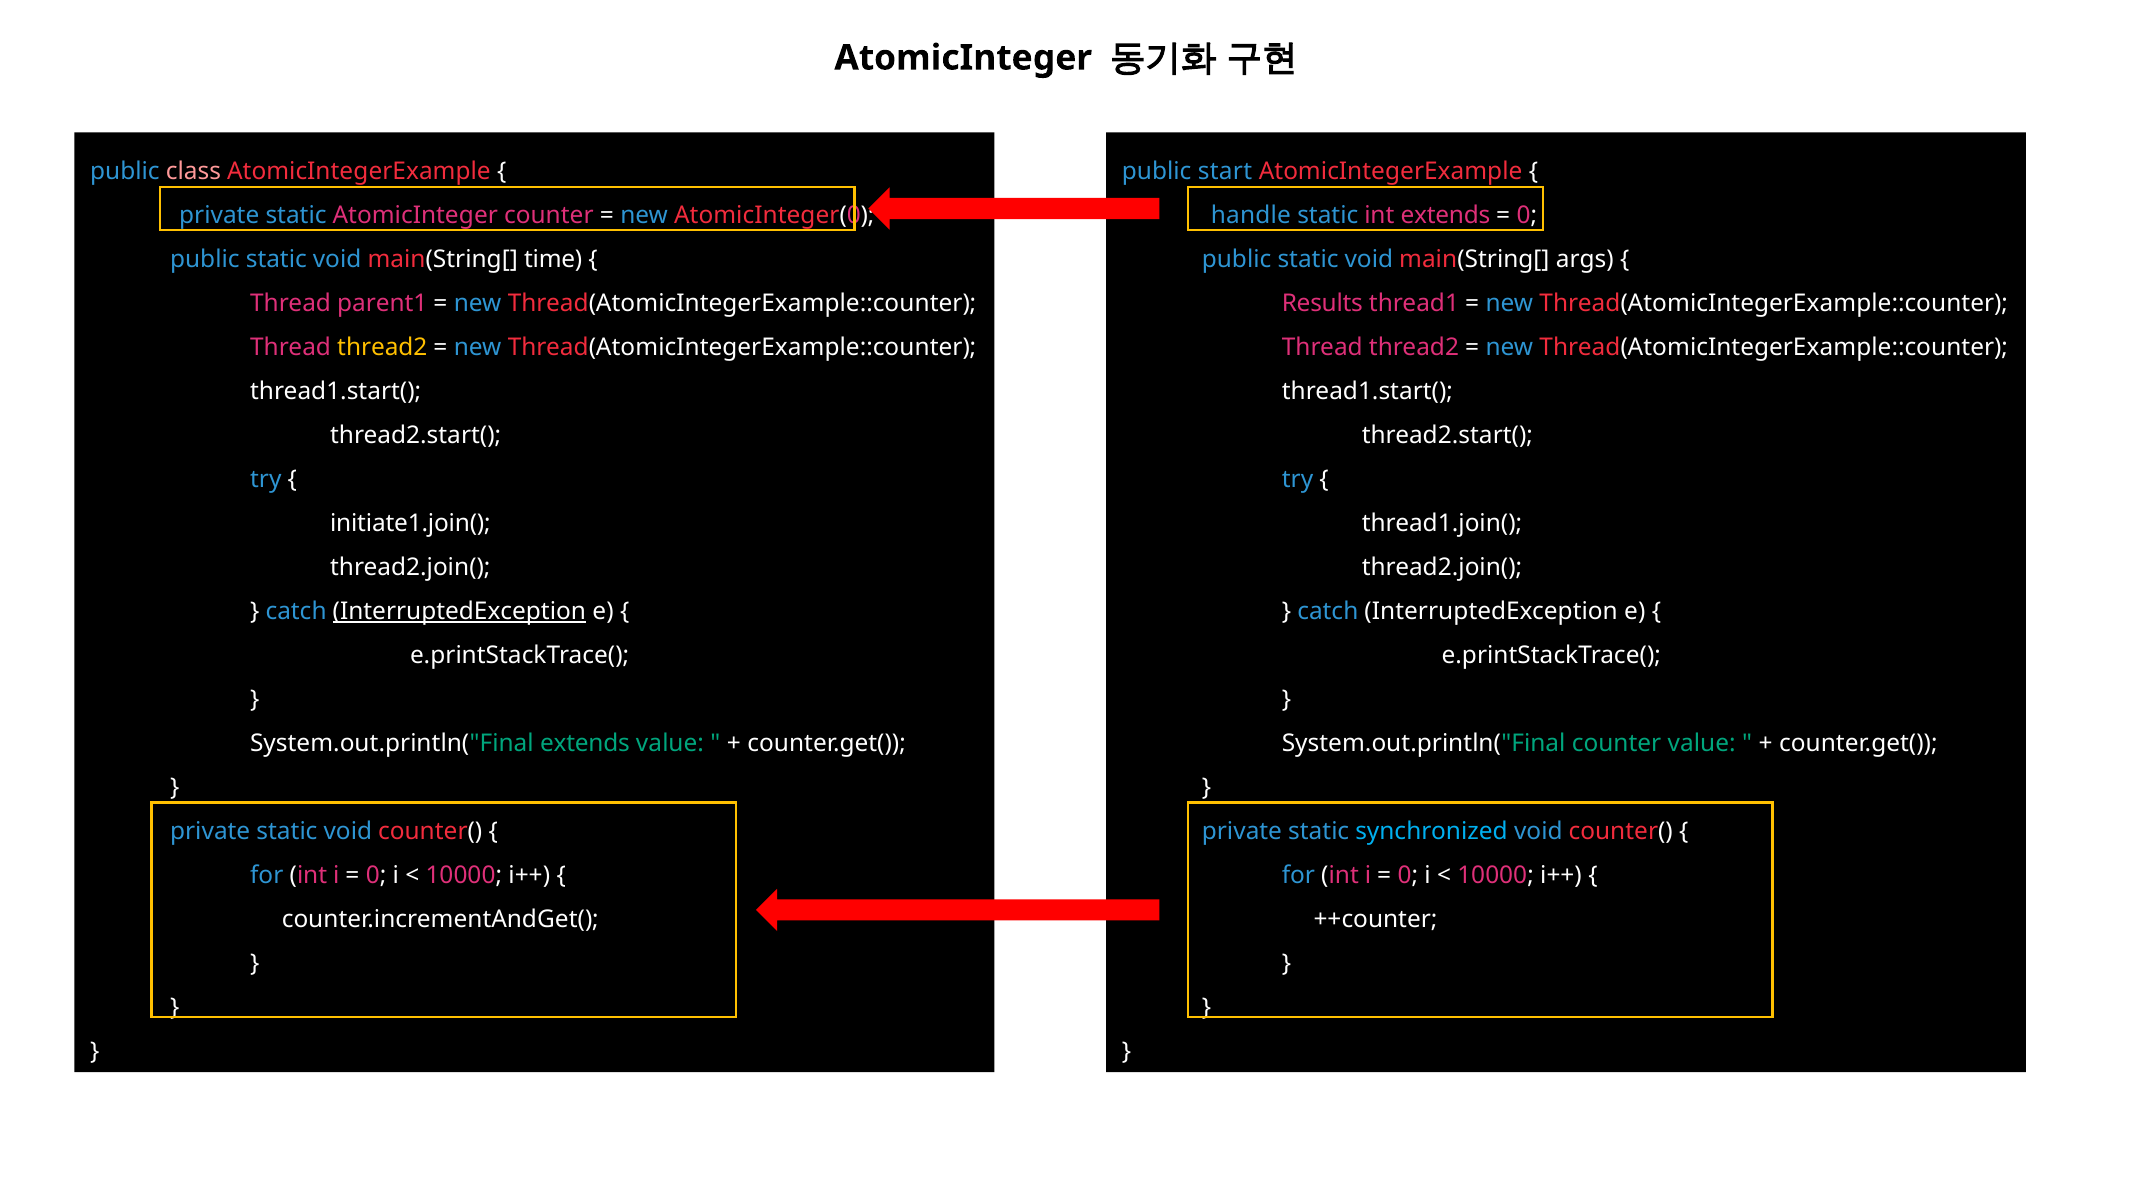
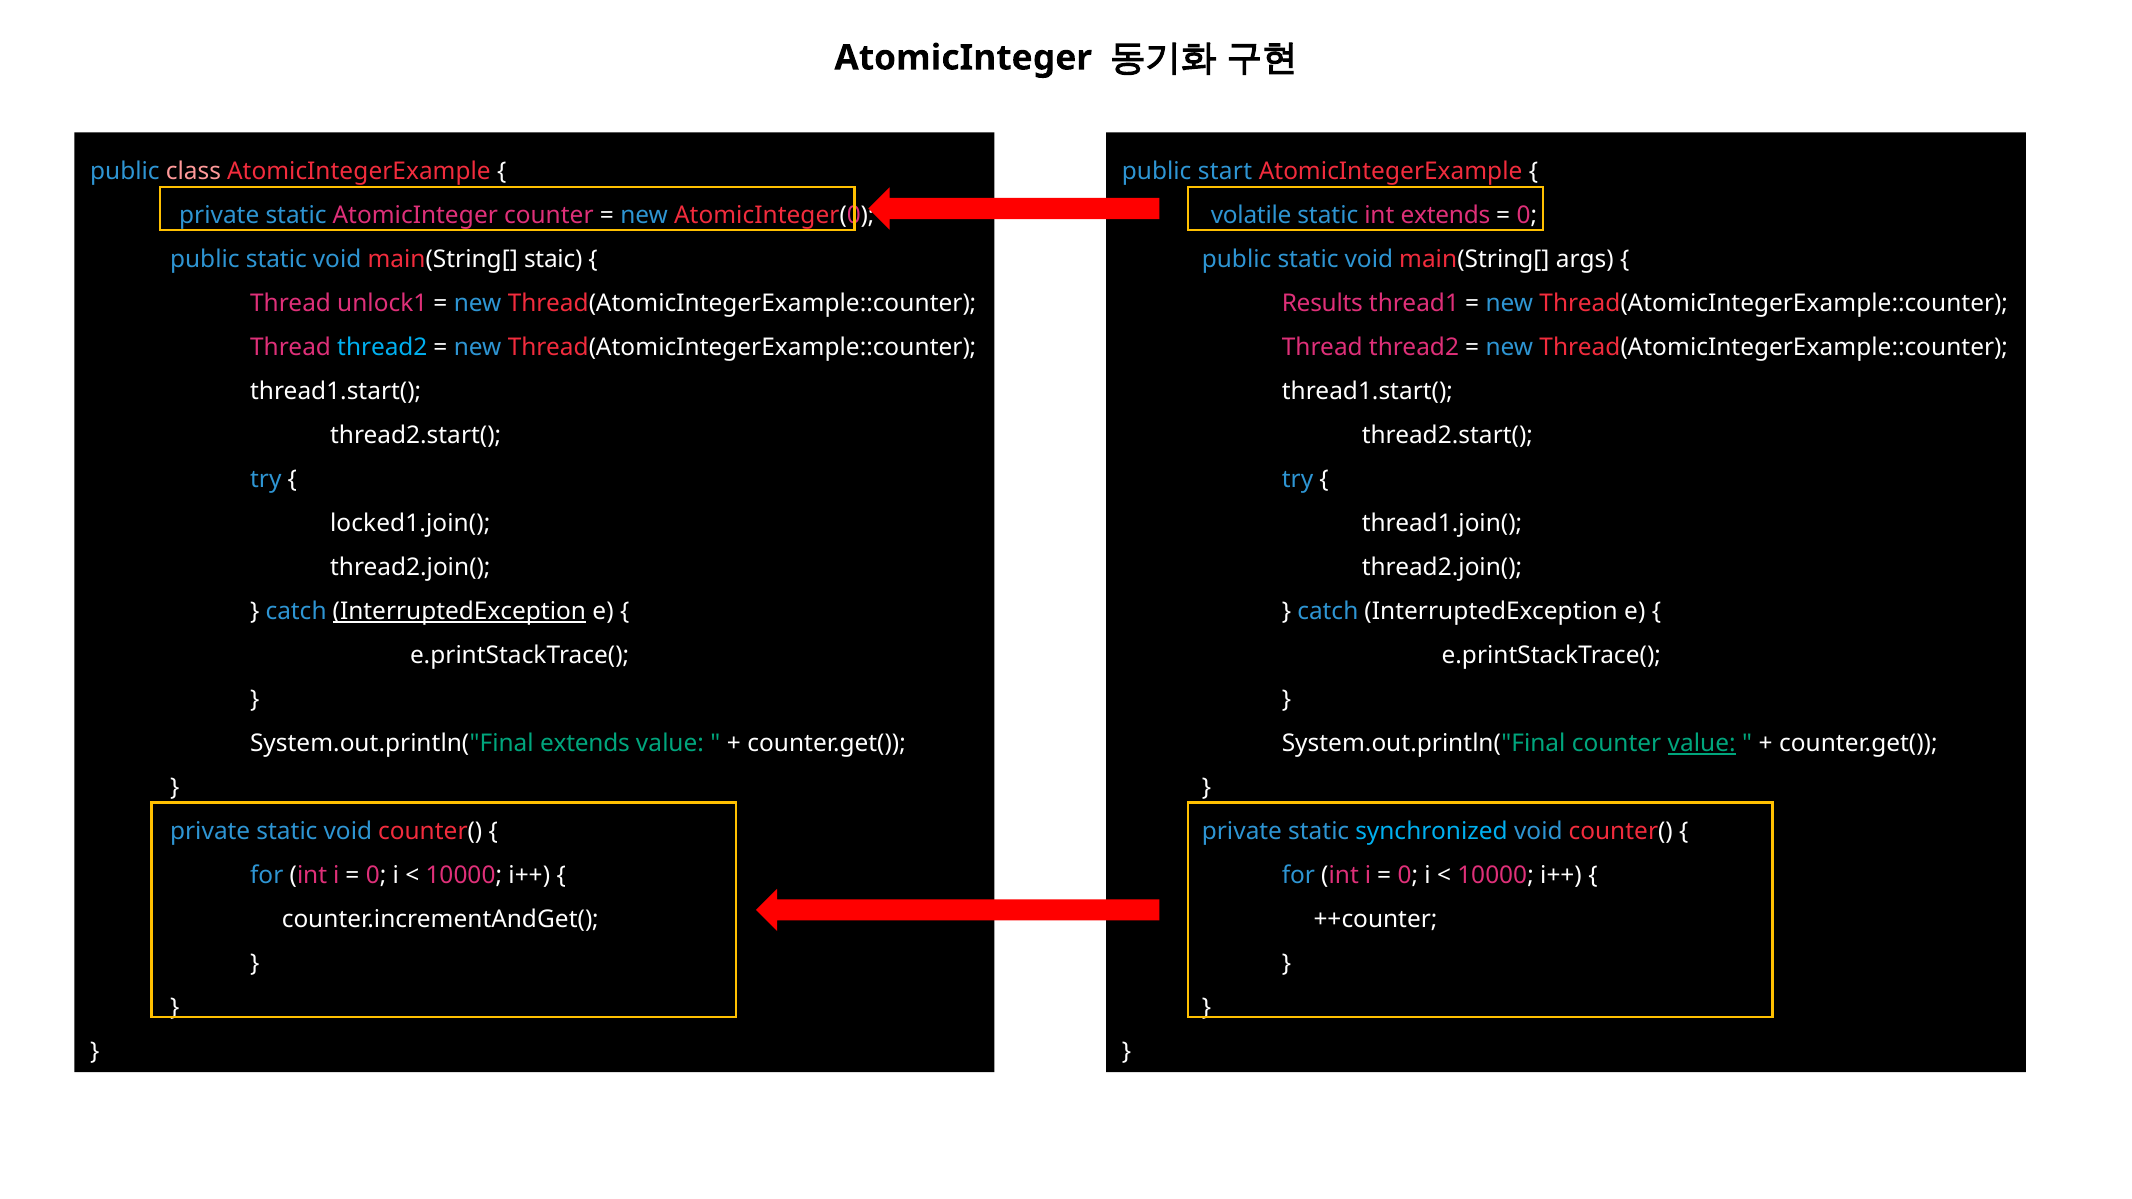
handle: handle -> volatile (1251, 215)
time: time -> staic (553, 259)
parent1: parent1 -> unlock1 (382, 303)
thread2 colour: yellow -> light blue (382, 347)
initiate1.join(: initiate1.join( -> locked1.join( (410, 523)
value underline: none -> present (1702, 743)
